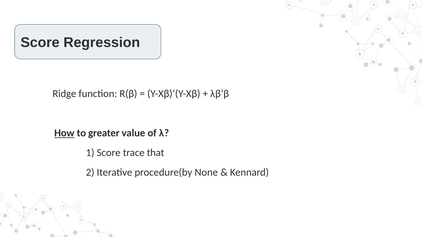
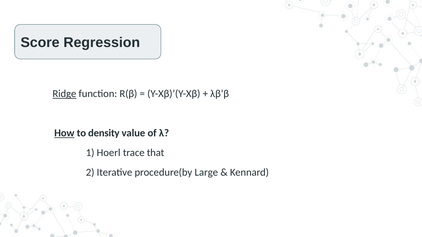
Ridge underline: none -> present (64, 94)
greater: greater -> density (104, 133)
1 Score: Score -> Hoerl (109, 153)
None: None -> Large (206, 173)
